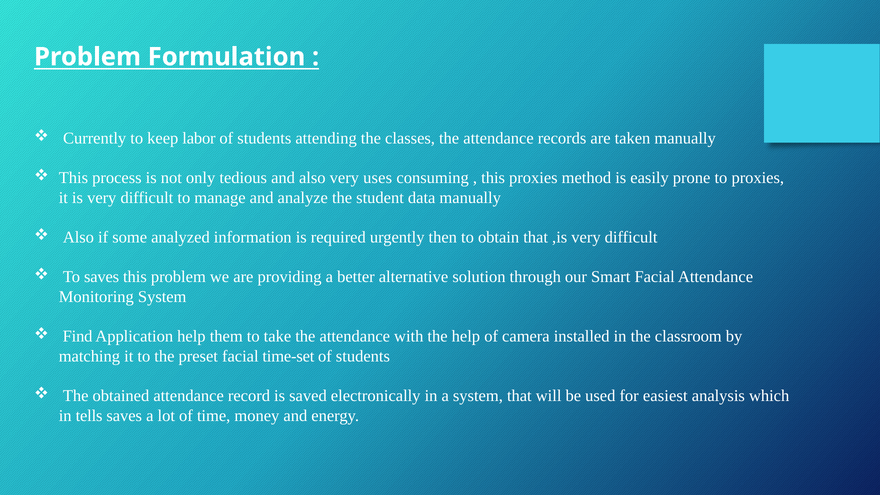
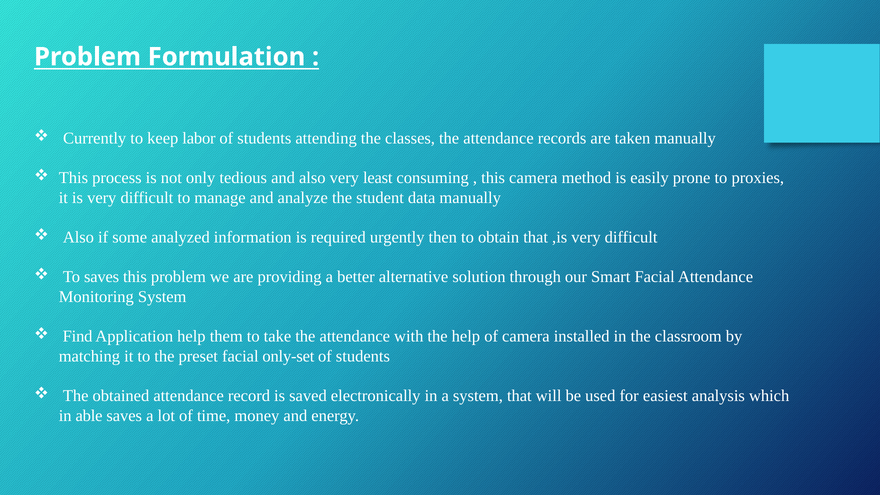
uses: uses -> least (378, 178)
this proxies: proxies -> camera (533, 178)
time-set: time-set -> only-set (288, 356)
tells: tells -> able (89, 416)
